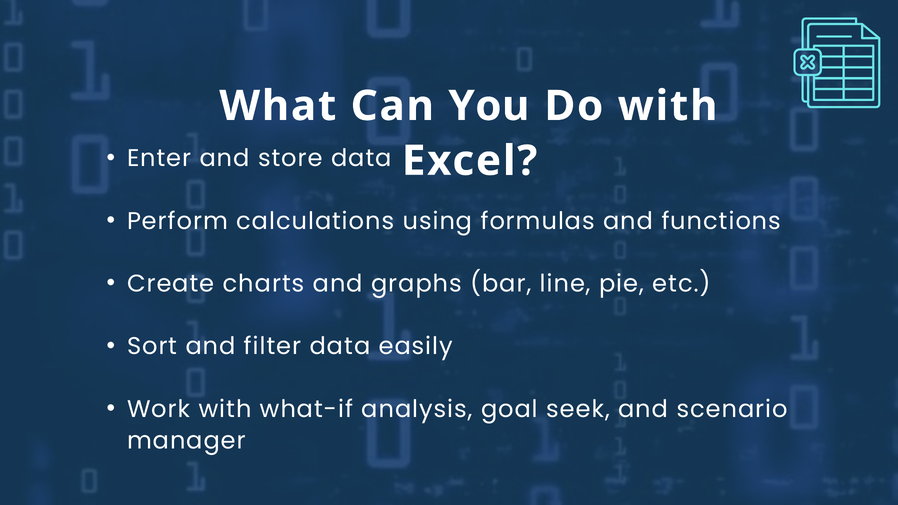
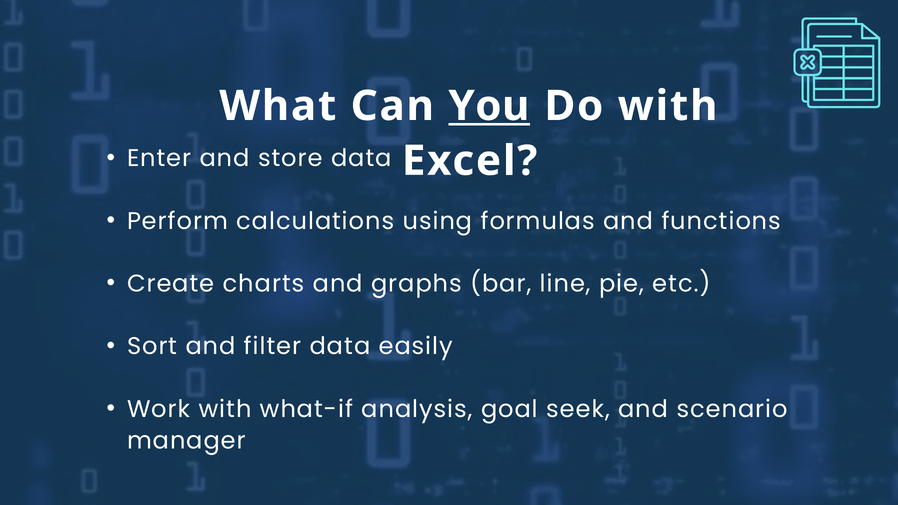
You underline: none -> present (489, 106)
